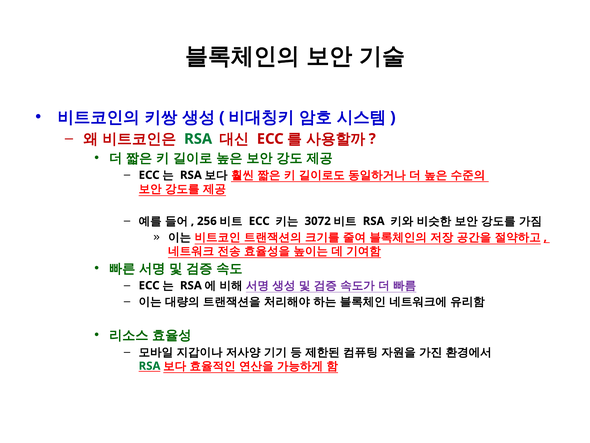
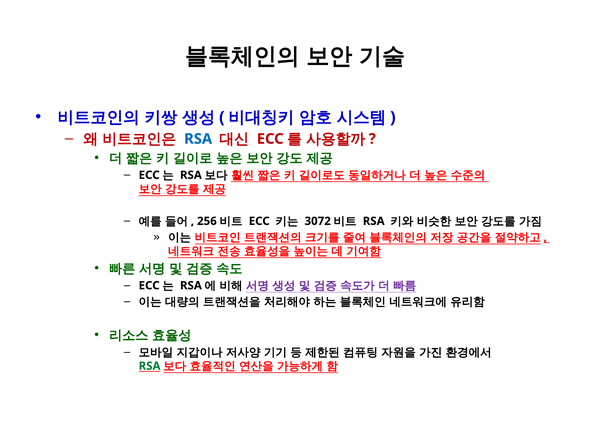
RSA colour: green -> blue (198, 139)
